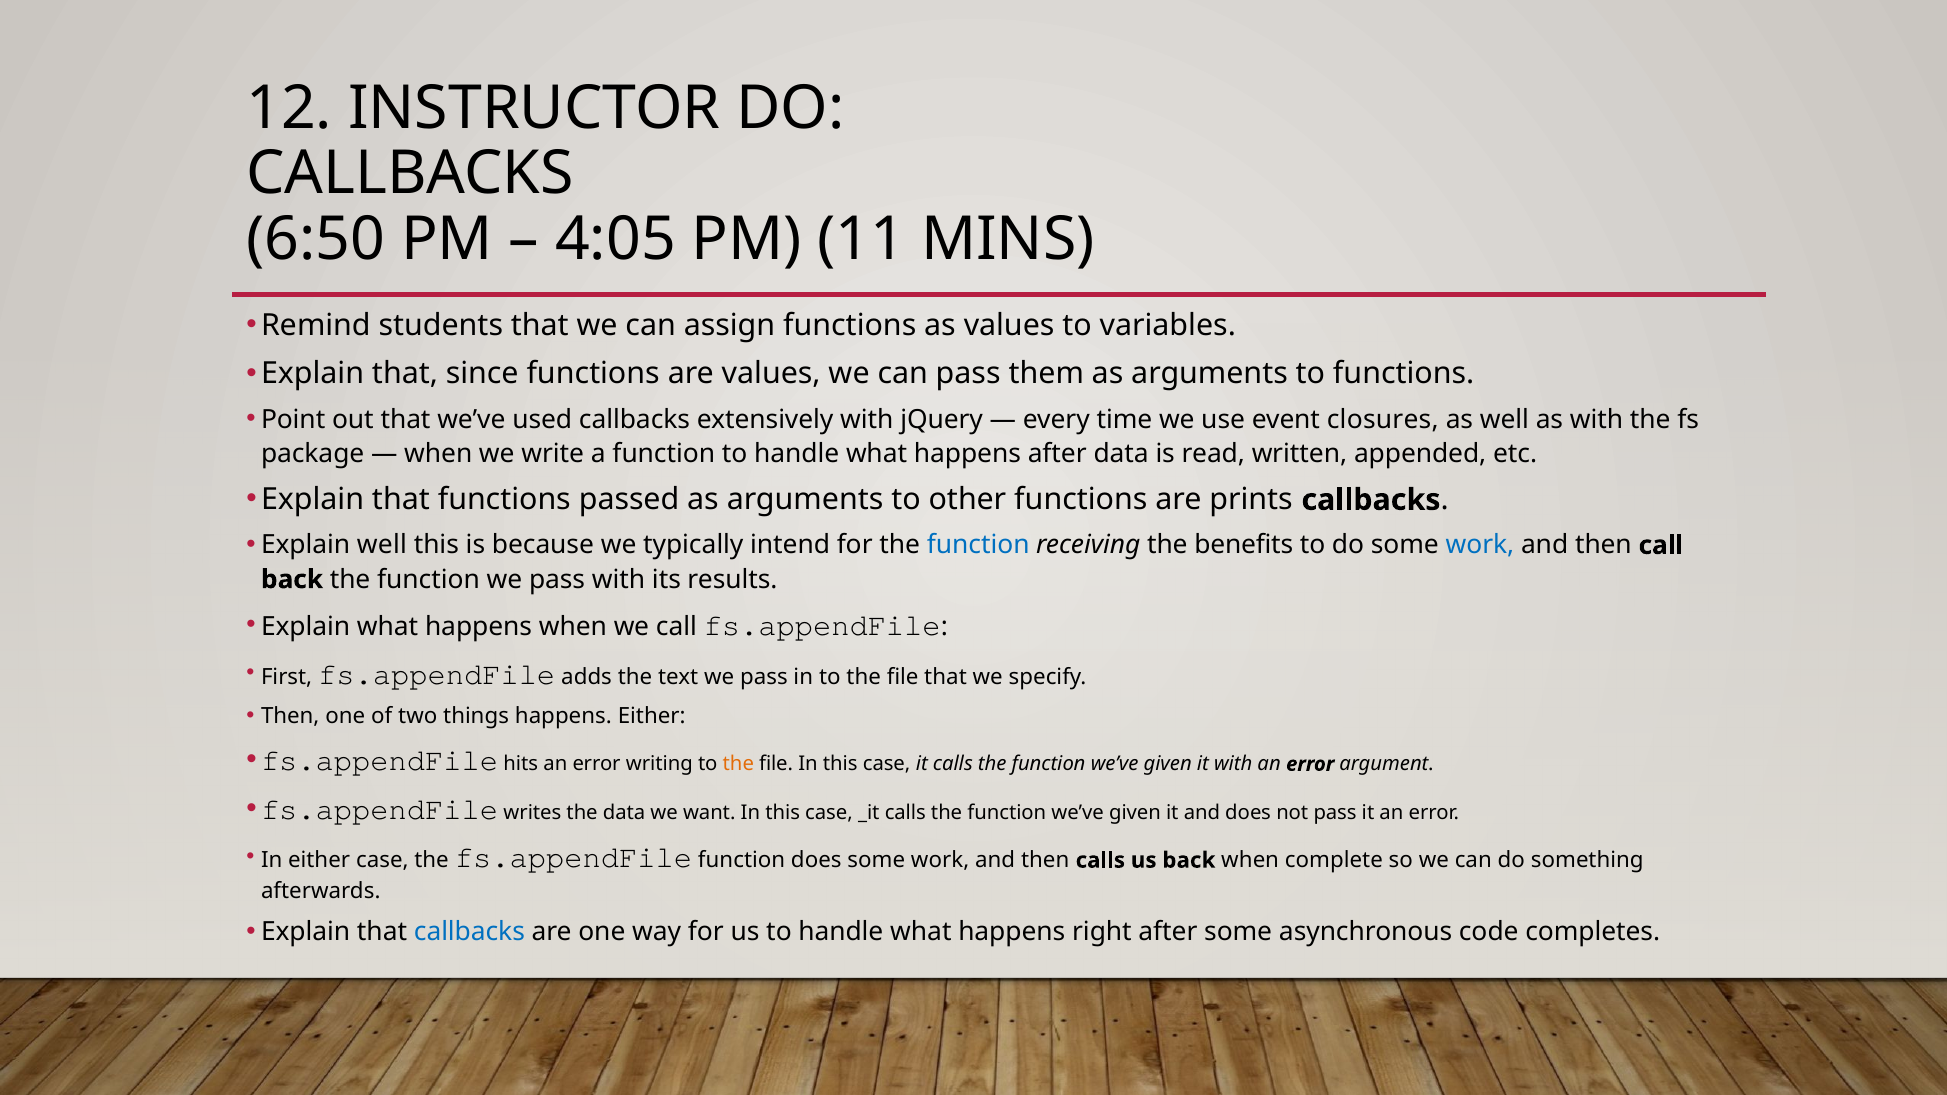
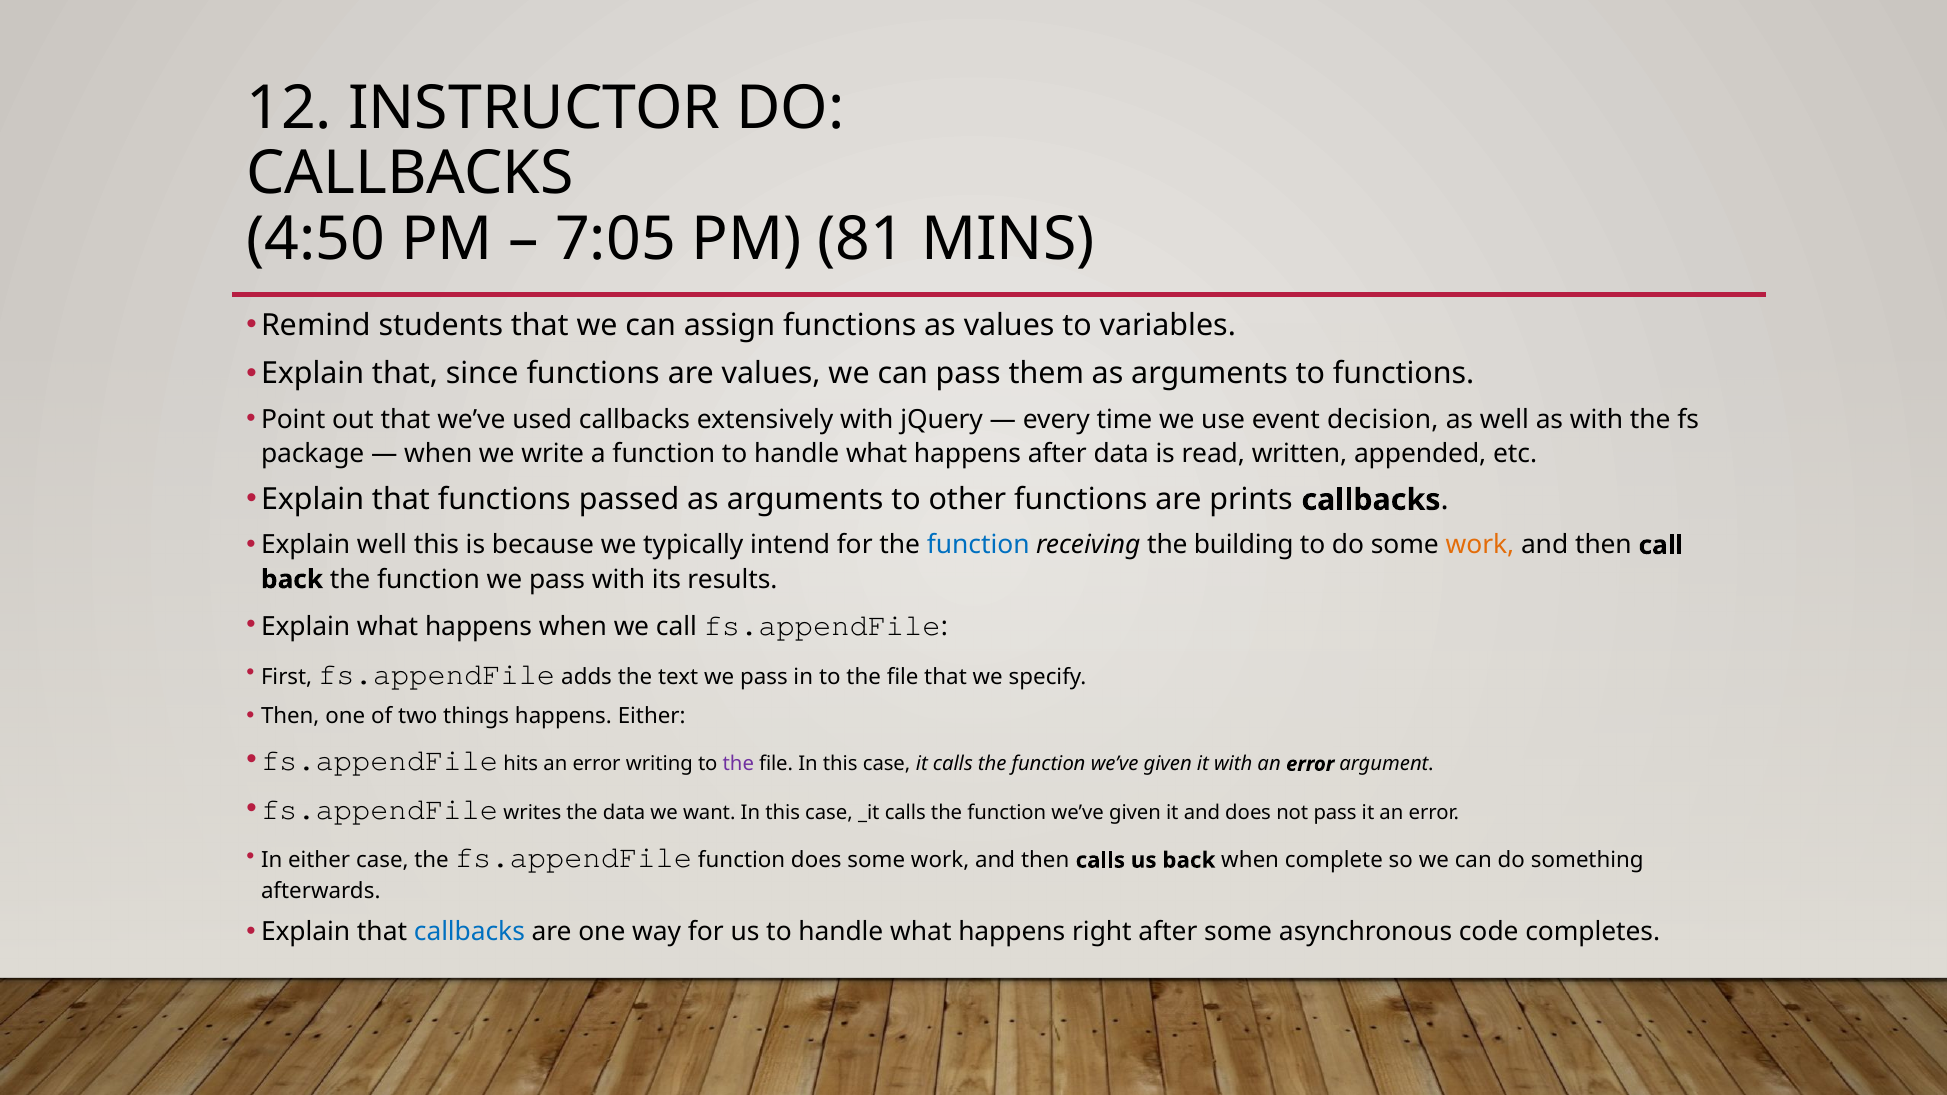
6:50: 6:50 -> 4:50 (316, 239)
4:05: 4:05 -> 7:05 (615, 239)
11: 11 -> 81 (862, 239)
closures: closures -> decision (1383, 419)
benefits: benefits -> building (1244, 545)
work colour: blue -> orange (1480, 545)
the colour: orange -> purple (738, 764)
